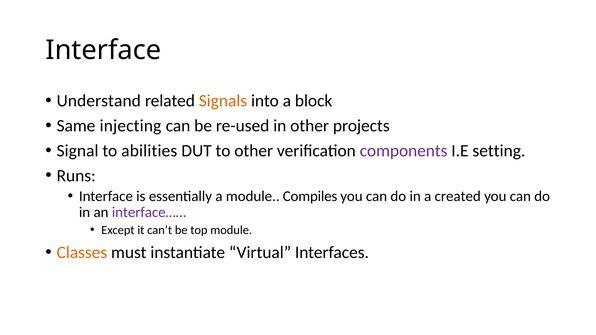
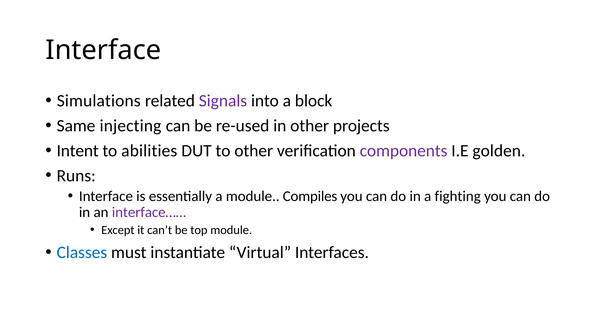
Understand: Understand -> Simulations (99, 101)
Signals colour: orange -> purple (223, 101)
Signal: Signal -> Intent (78, 151)
setting: setting -> golden (499, 151)
created: created -> fighting (458, 196)
Classes colour: orange -> blue (82, 252)
